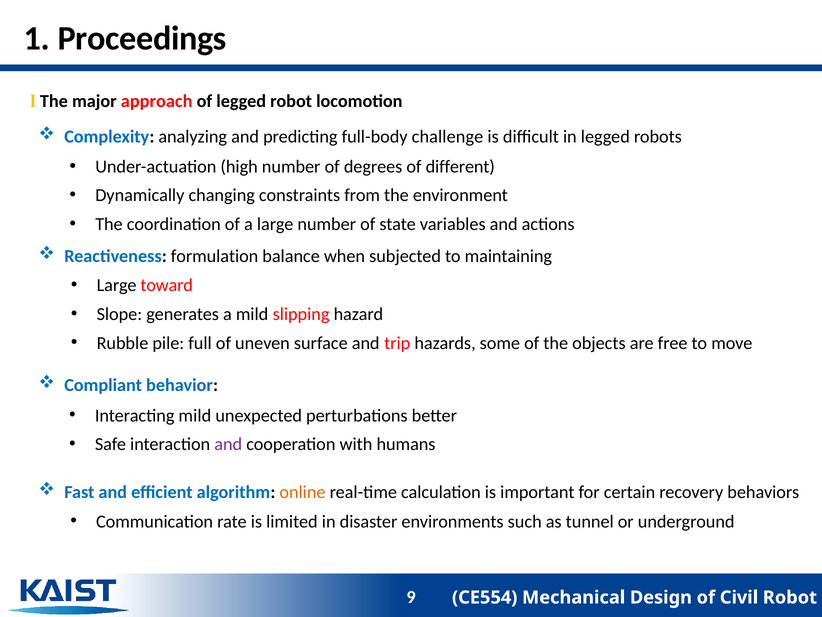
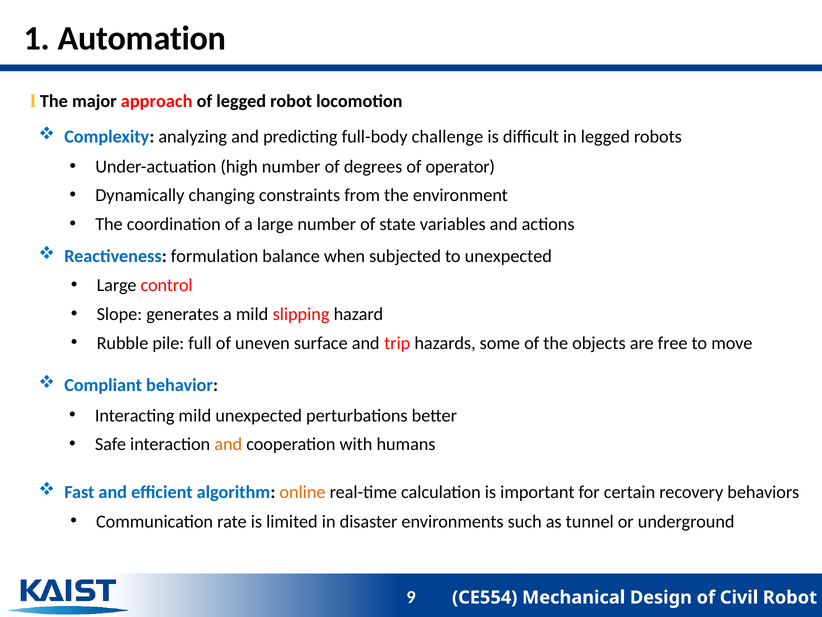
Proceedings: Proceedings -> Automation (142, 39)
different: different -> operator (460, 167)
to maintaining: maintaining -> unexpected (508, 256)
toward: toward -> control (167, 285)
and colour: purple -> orange (228, 444)
